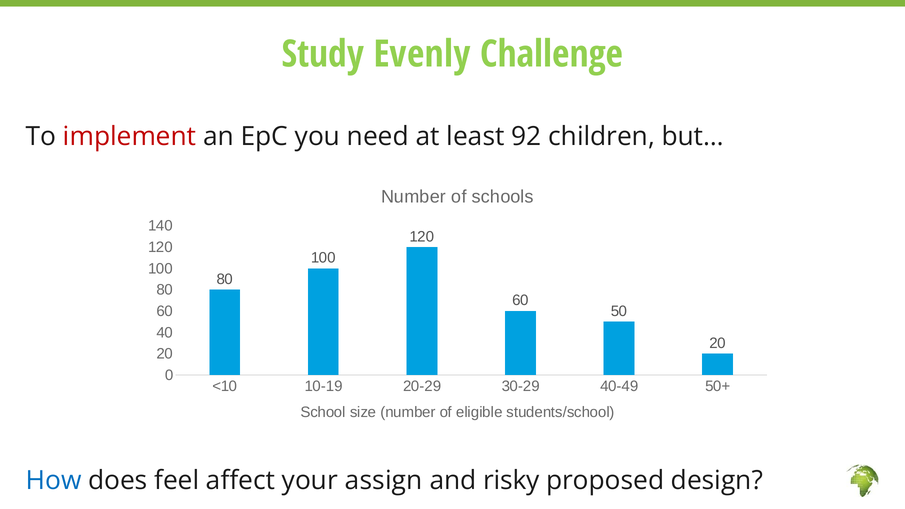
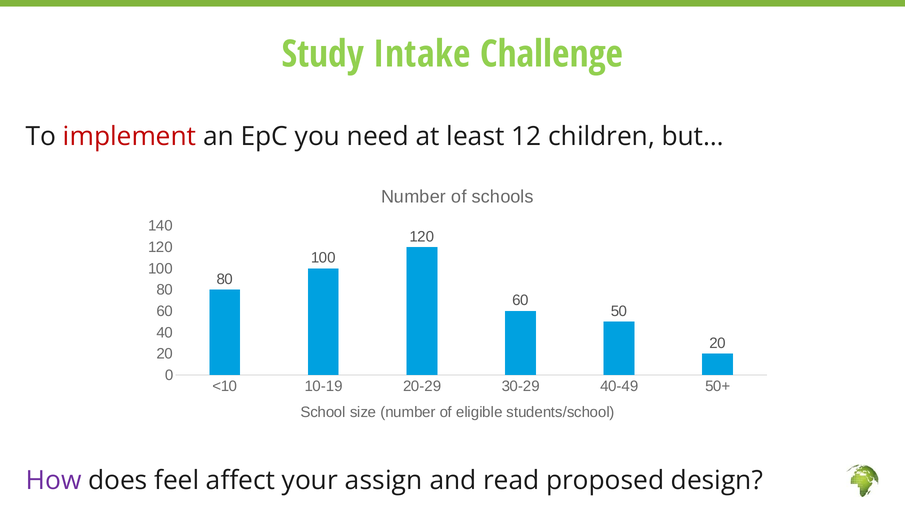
Evenly: Evenly -> Intake (422, 54)
92: 92 -> 12 (526, 136)
How colour: blue -> purple (54, 481)
risky: risky -> read (511, 481)
